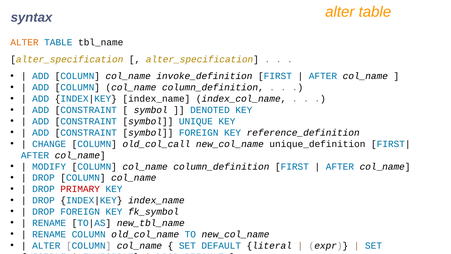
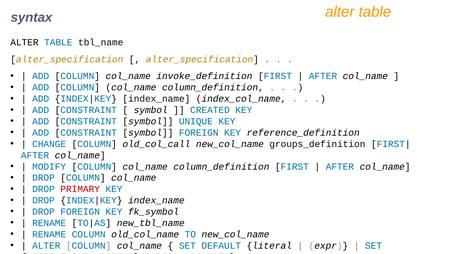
ALTER colour: orange -> black (24, 42)
DENOTED: DENOTED -> CREATED (210, 110)
unique_definition: unique_definition -> groups_definition (317, 144)
